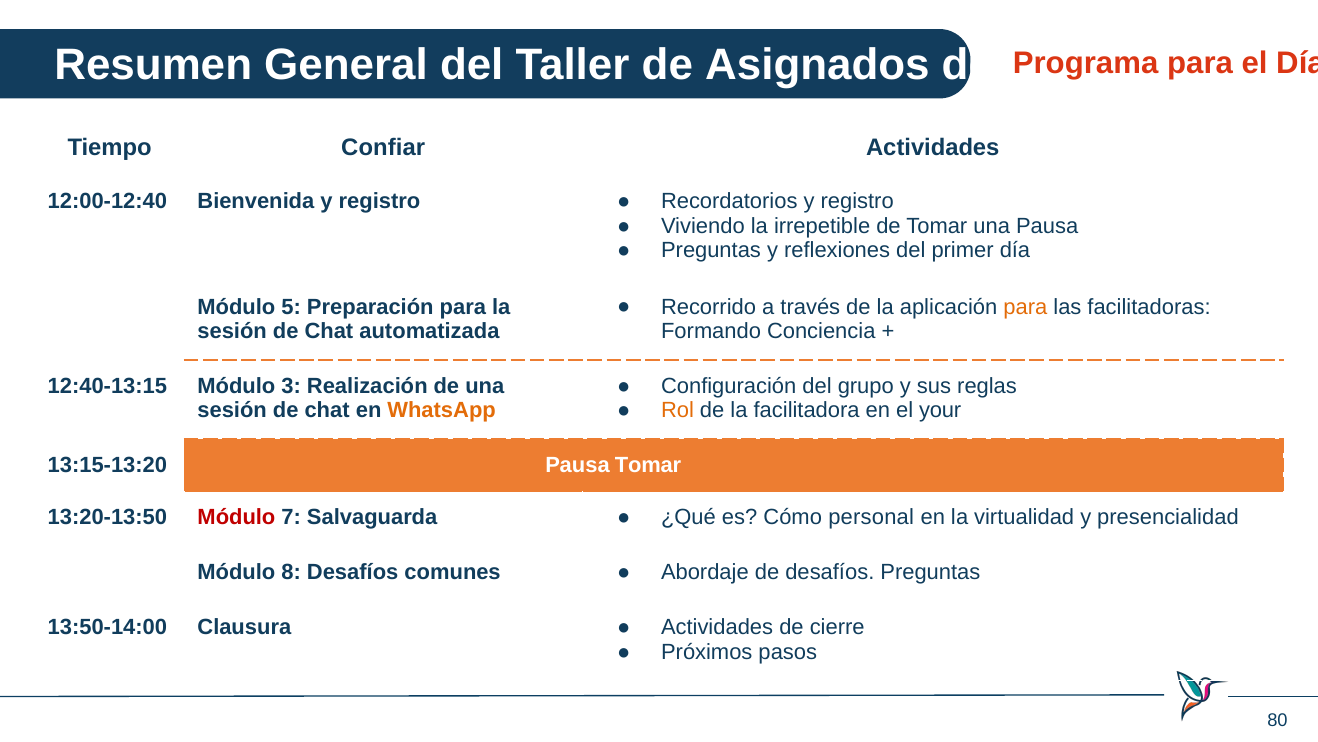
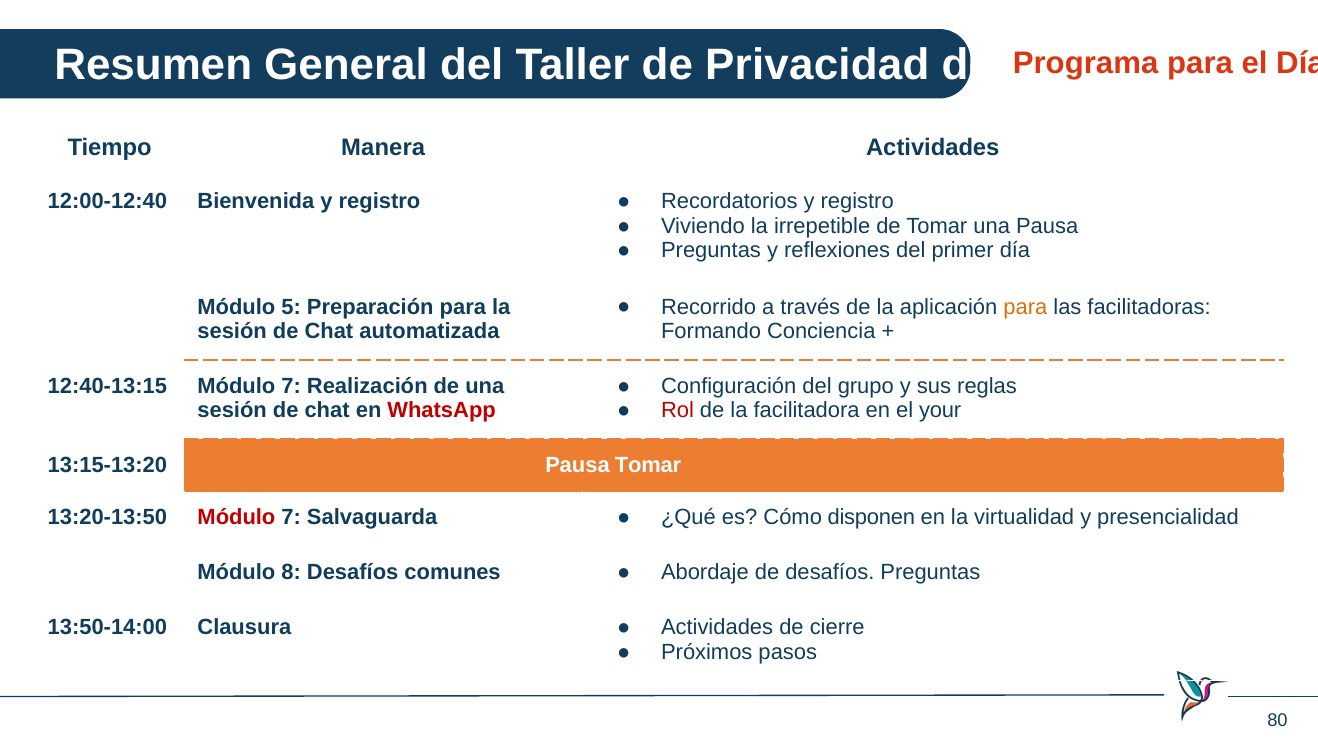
Asignados: Asignados -> Privacidad (817, 64)
Confiar: Confiar -> Manera (383, 147)
12:40-13:15 Módulo 3: 3 -> 7 (291, 386)
Rol colour: orange -> red (678, 410)
WhatsApp colour: orange -> red (442, 410)
personal: personal -> disponen (871, 517)
